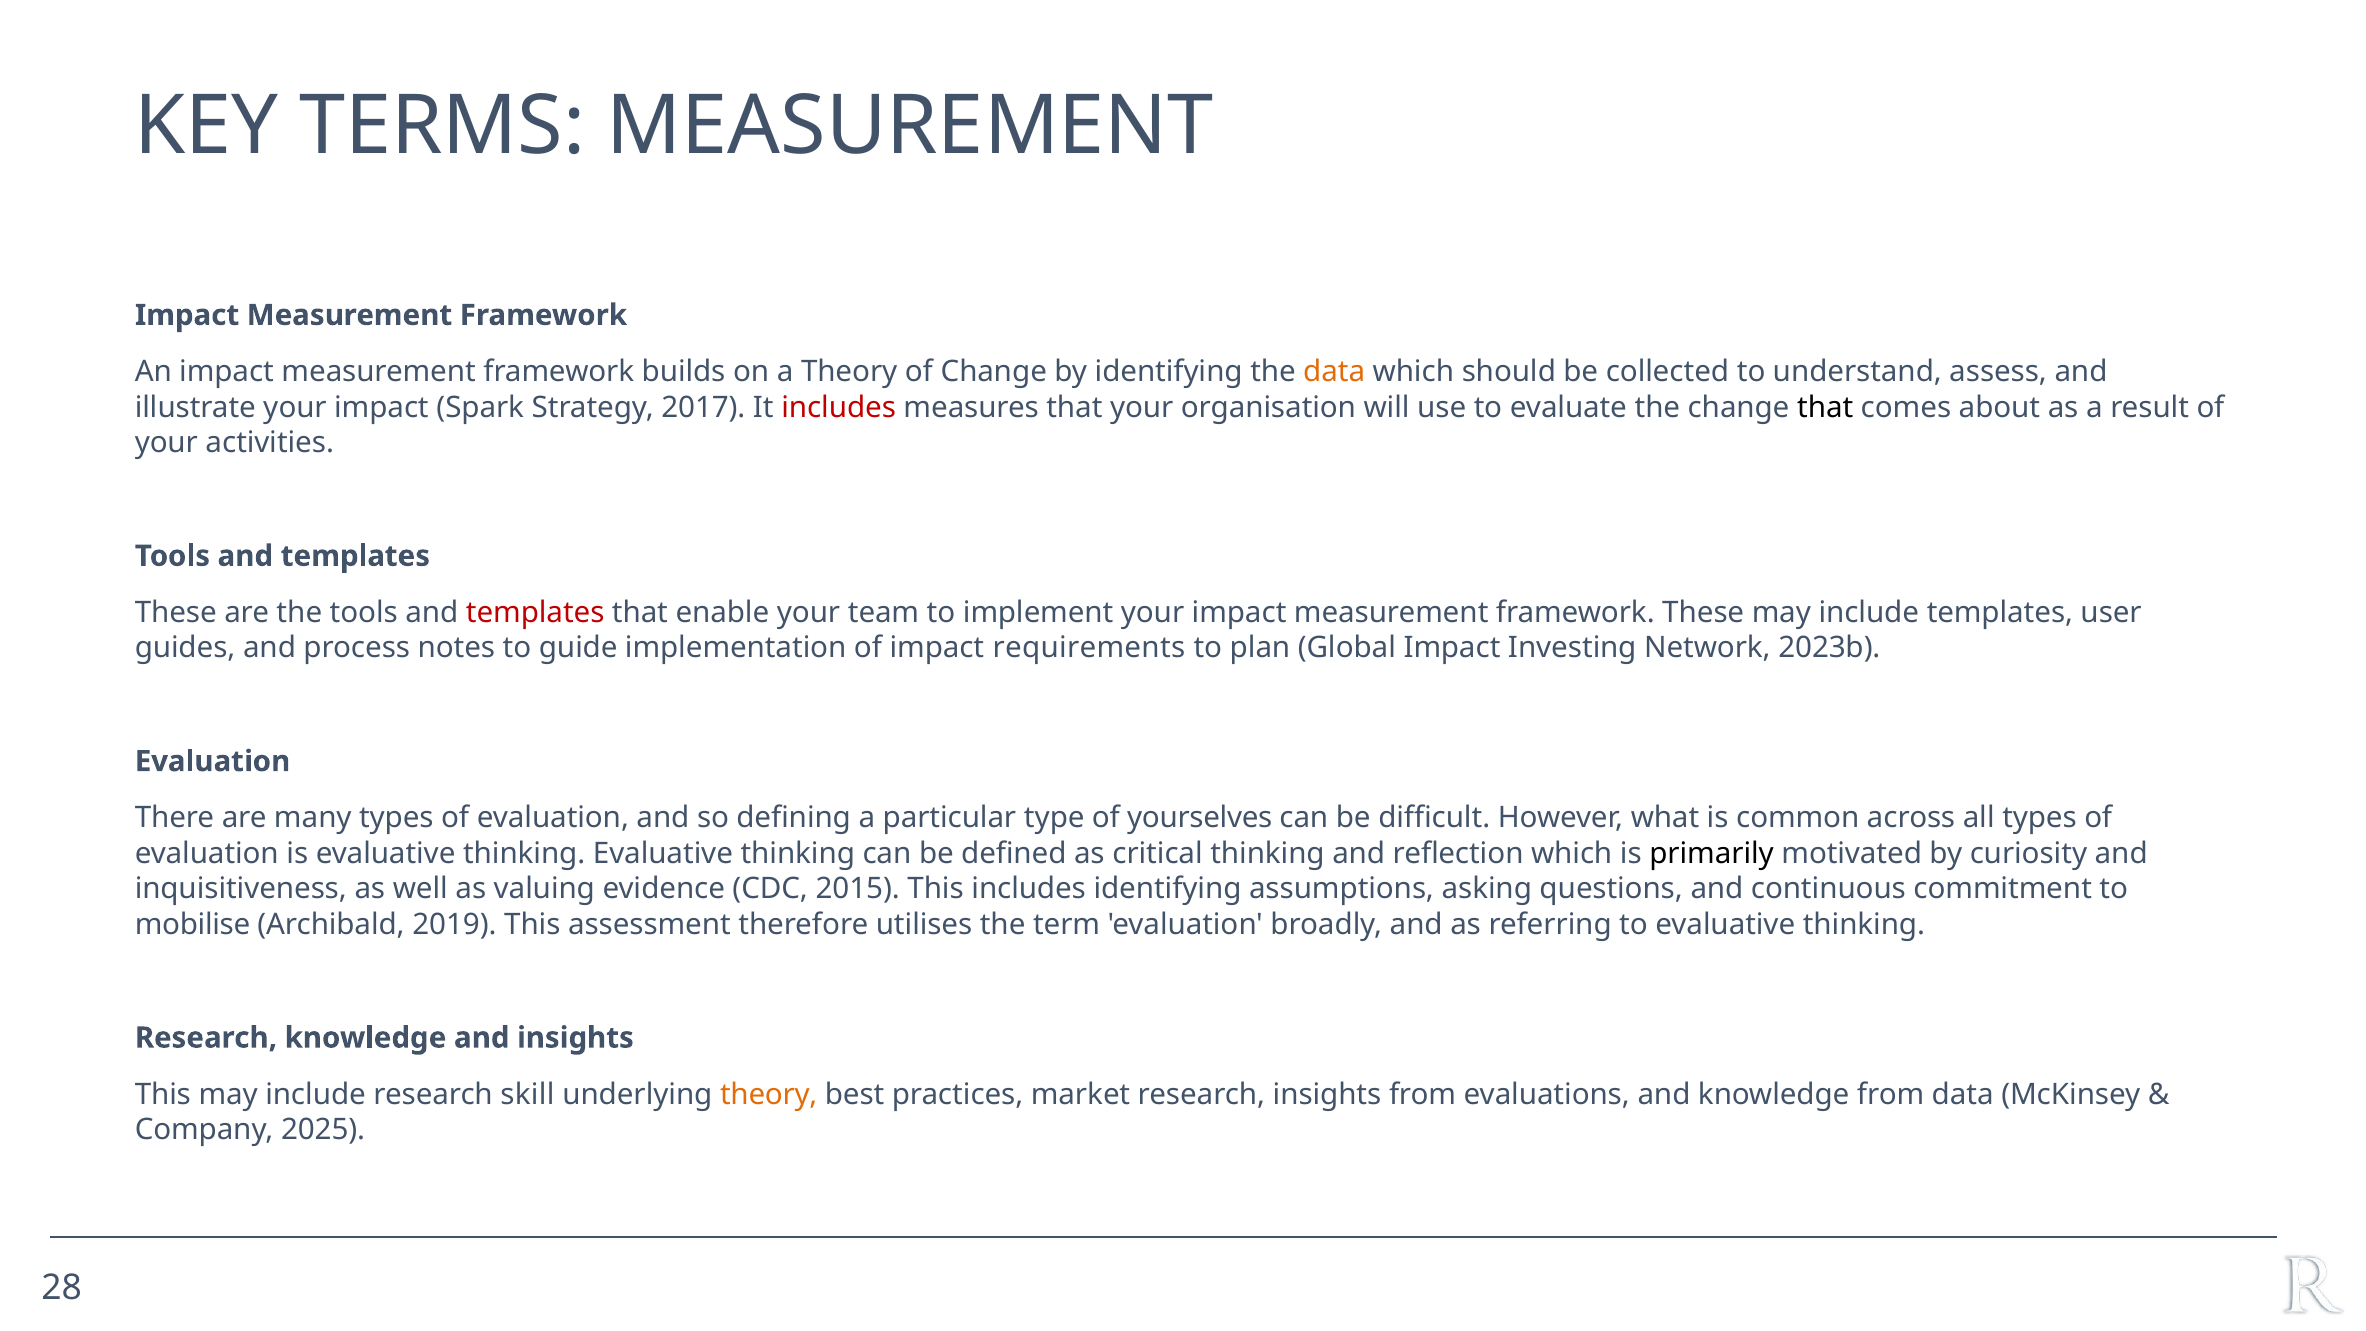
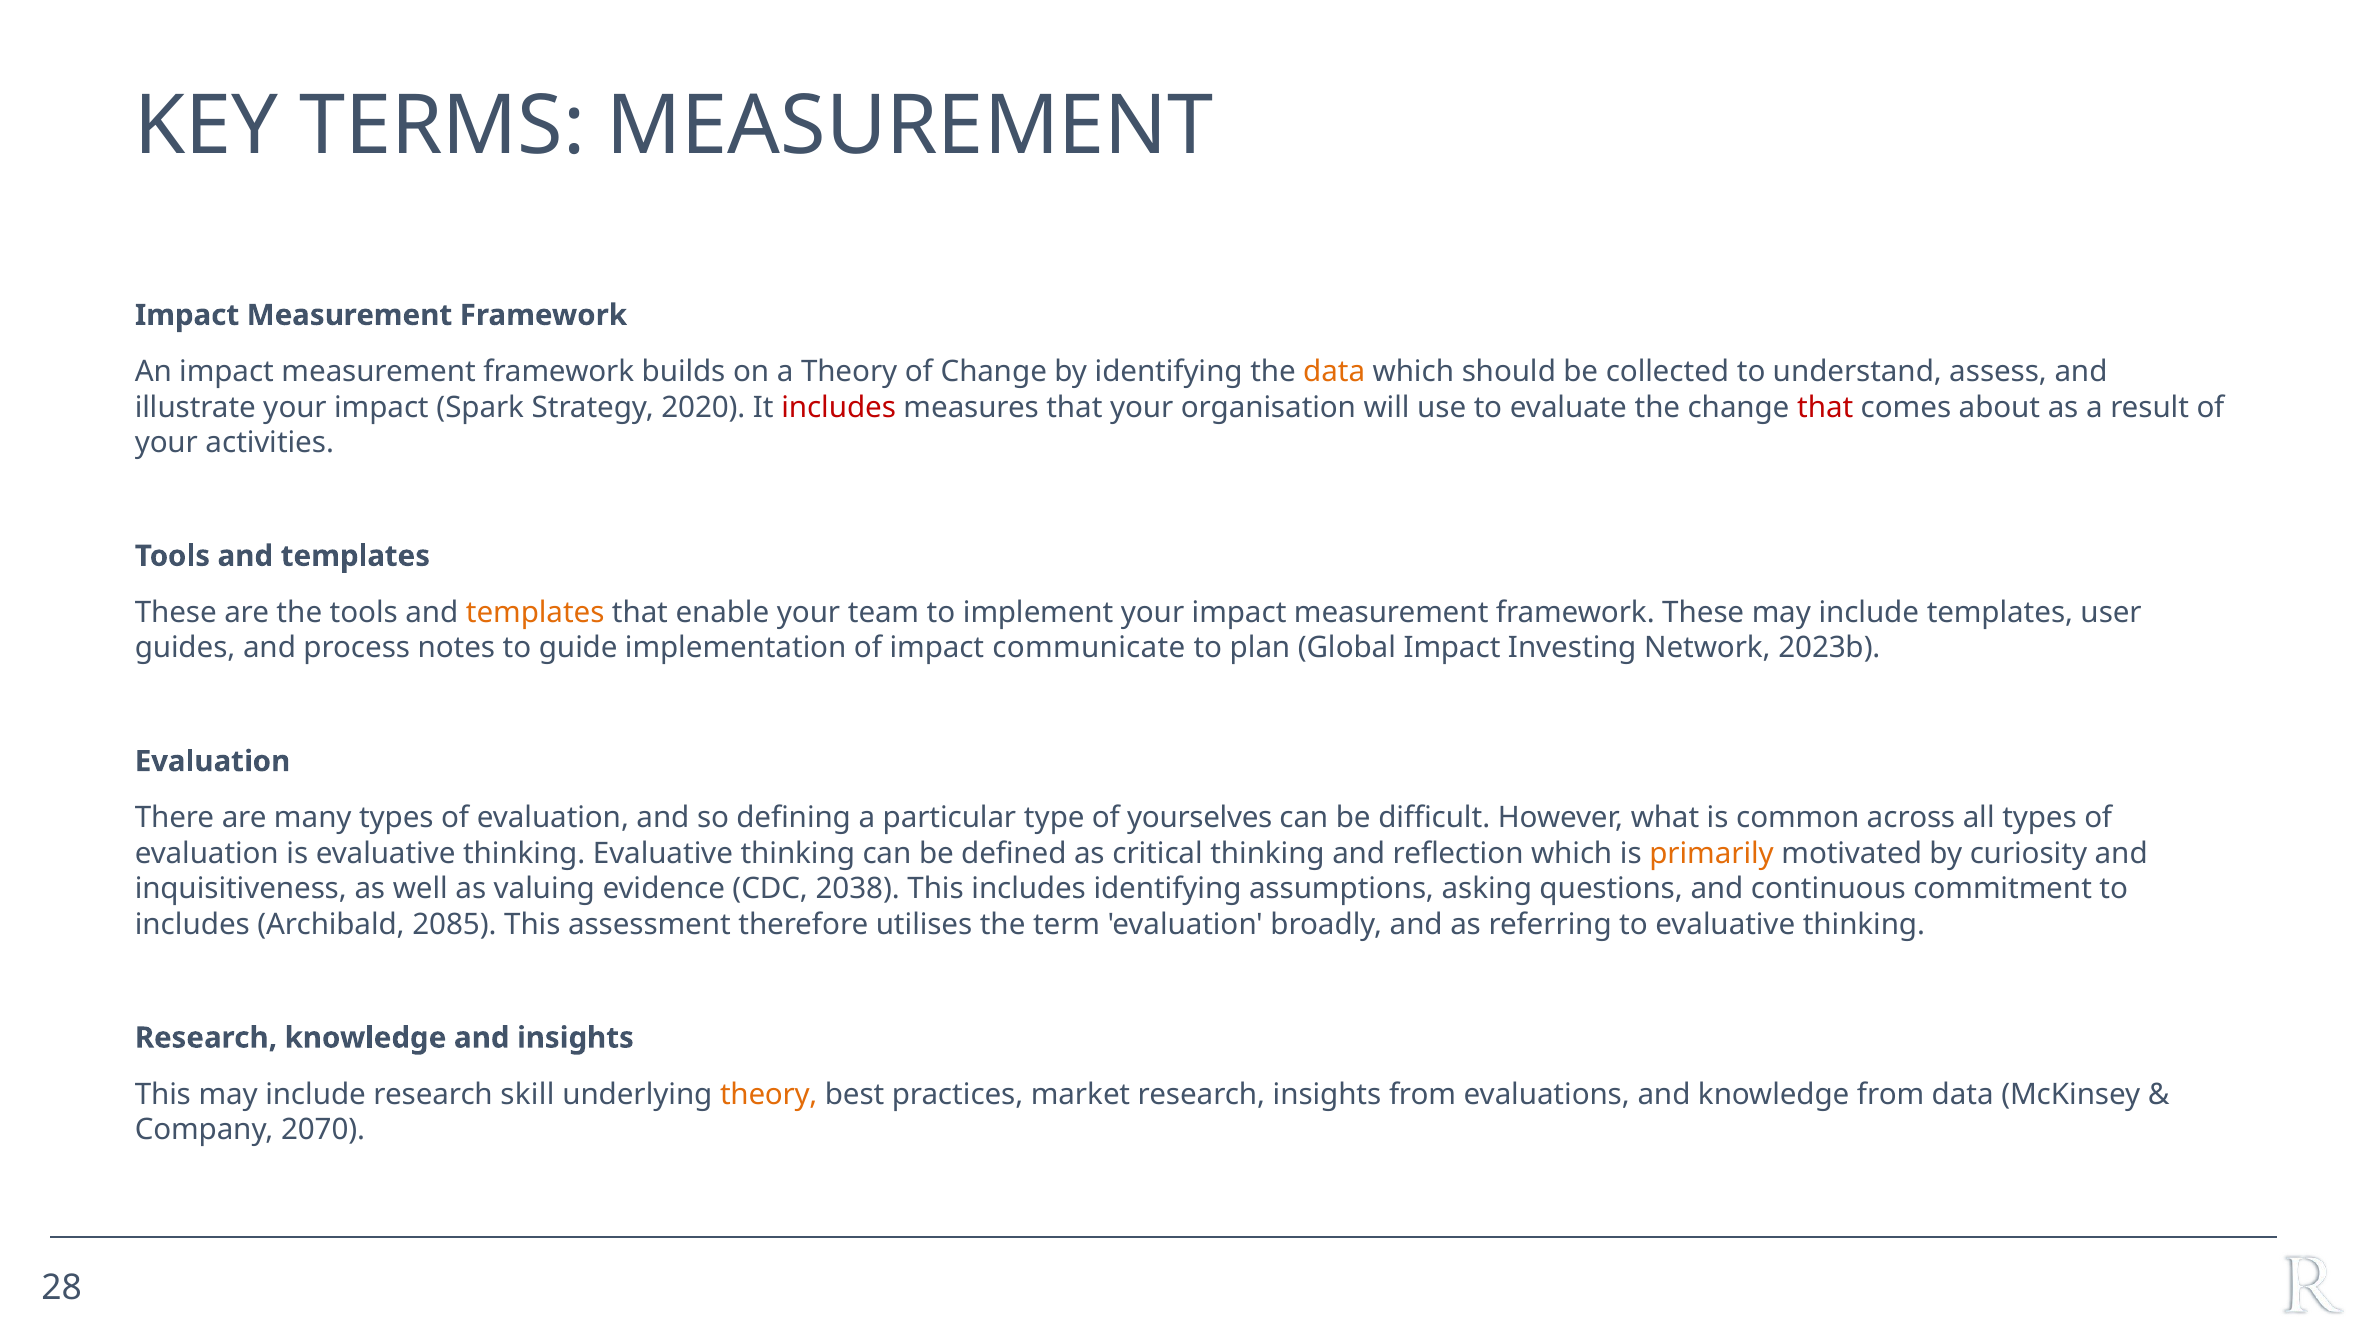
2017: 2017 -> 2020 (703, 407)
that colour: black -> red (1825, 407)
templates colour: red -> orange (535, 613)
requirements: requirements -> communicate (1089, 648)
primarily colour: black -> orange (1712, 853)
2015: 2015 -> 2038 (858, 889)
mobilise: mobilise -> includes (192, 925)
2019: 2019 -> 2085 (454, 925)
2025: 2025 -> 2070 (323, 1130)
